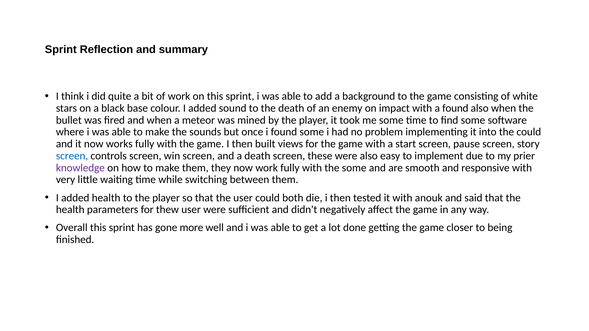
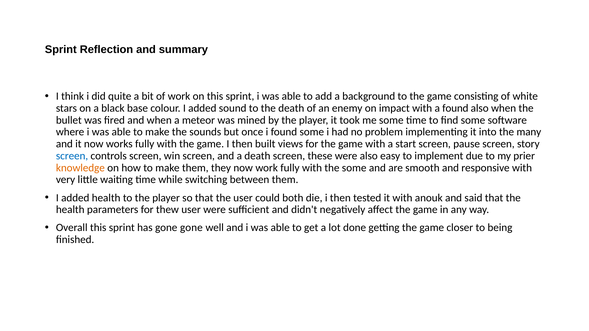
the could: could -> many (529, 132)
knowledge colour: purple -> orange (80, 168)
gone more: more -> gone (191, 228)
